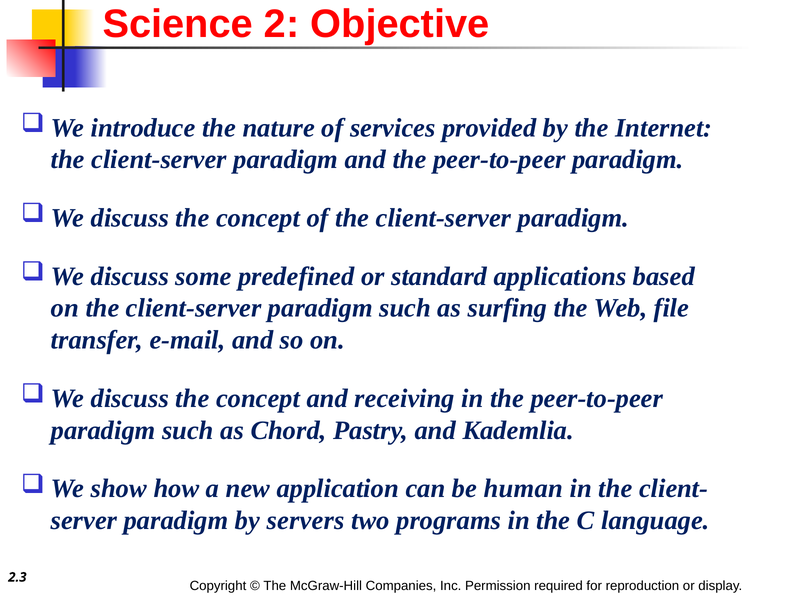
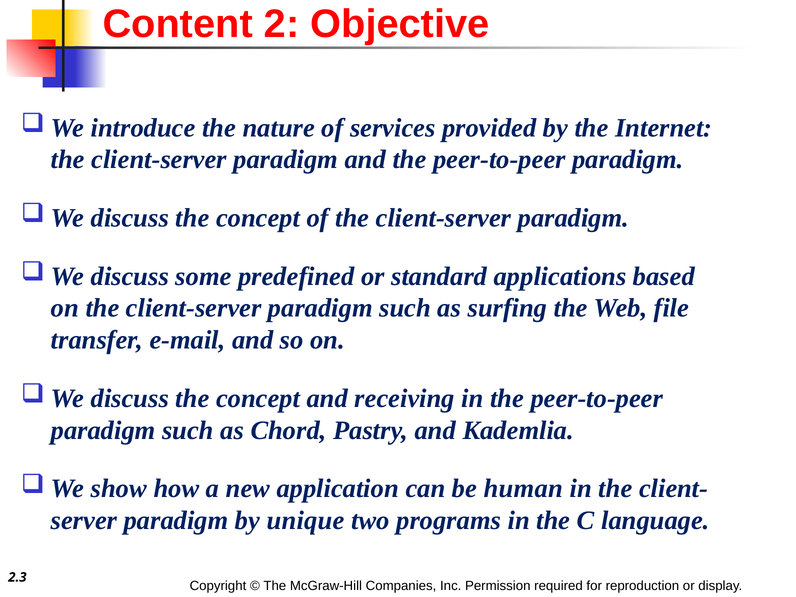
Science: Science -> Content (178, 24)
servers: servers -> unique (306, 520)
